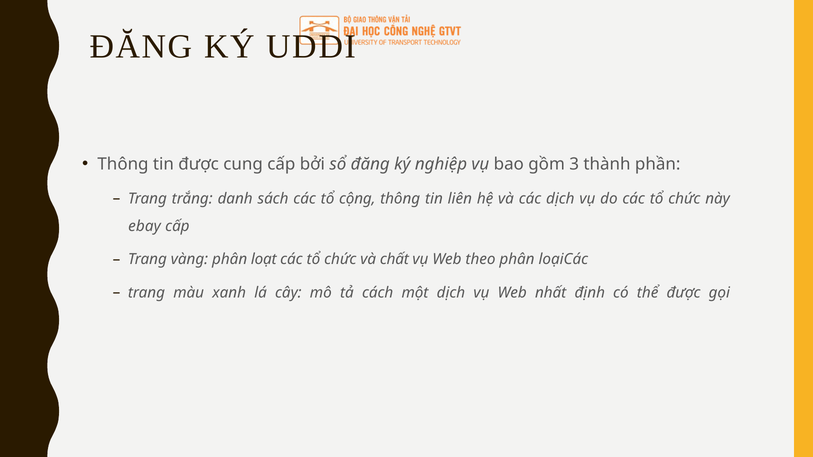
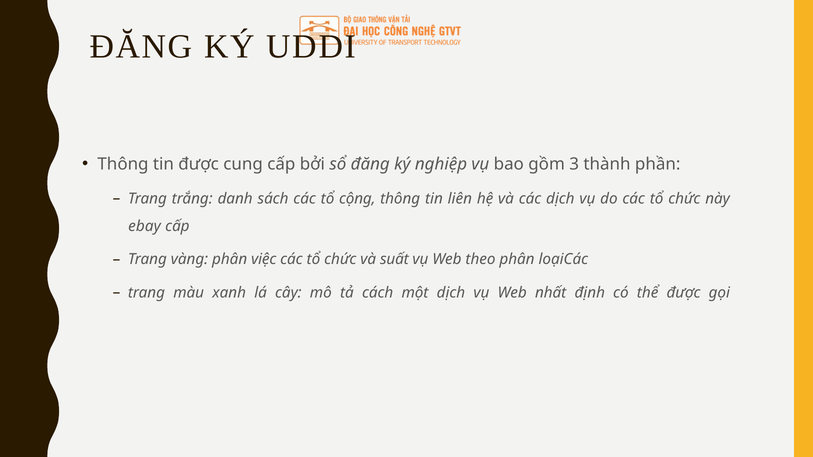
loạt: loạt -> việc (264, 260)
chất: chất -> suất (394, 260)
